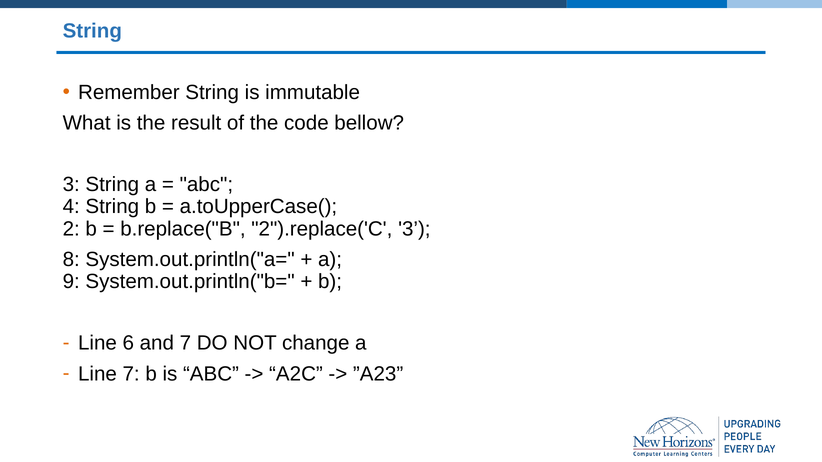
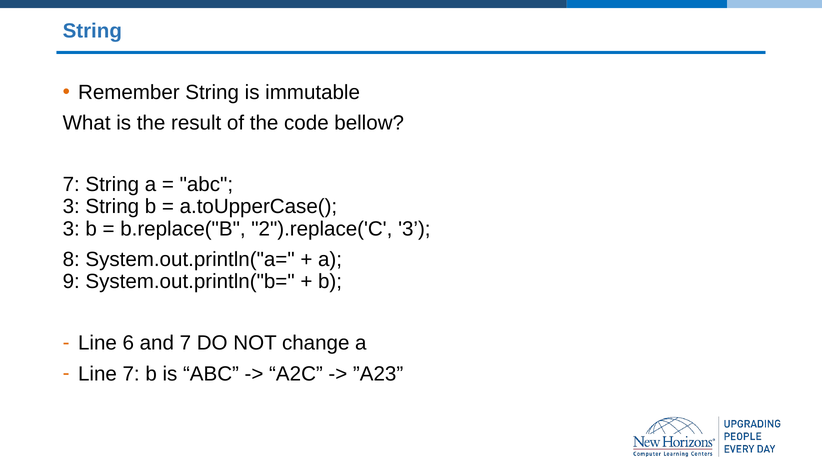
3: 3 -> 7 (71, 185)
4: 4 -> 3 (71, 207)
2: 2 -> 3 (71, 229)
